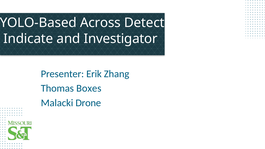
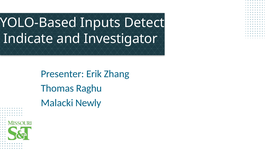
Across: Across -> Inputs (100, 23)
Boxes: Boxes -> Raghu (89, 88)
Drone: Drone -> Newly (88, 103)
